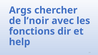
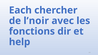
Args: Args -> Each (20, 10)
